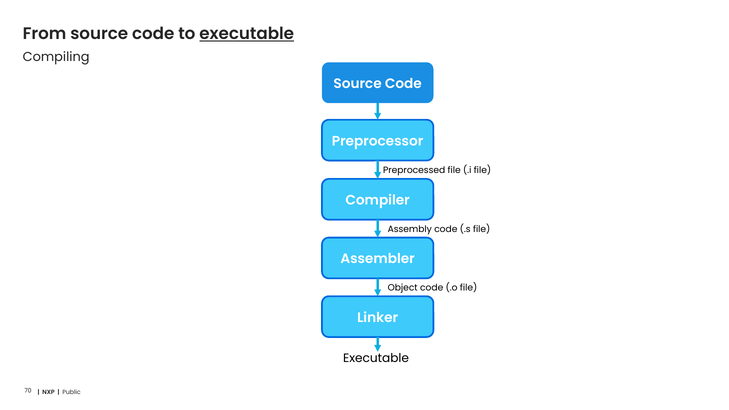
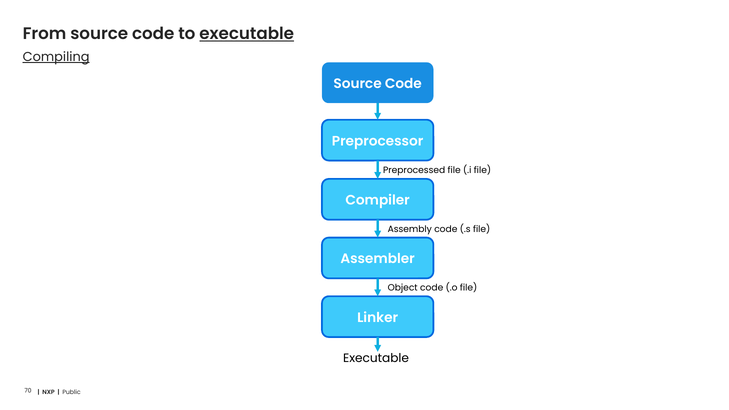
Compiling underline: none -> present (56, 57)
